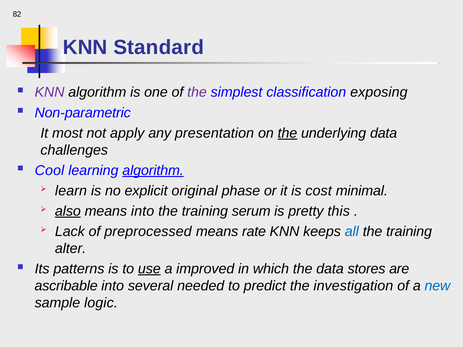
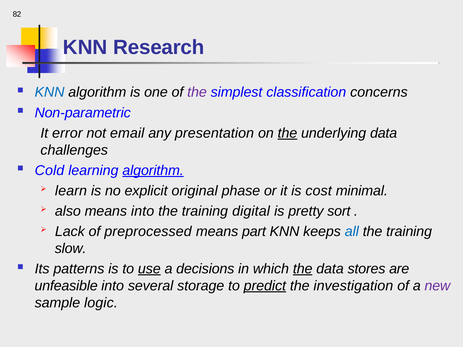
Standard: Standard -> Research (159, 47)
KNN colour: purple -> blue (50, 92)
exposing: exposing -> concerns (379, 92)
most: most -> error (67, 133)
apply: apply -> email (127, 133)
Cool: Cool -> Cold (49, 170)
also underline: present -> none (68, 211)
serum: serum -> digital (251, 211)
this: this -> sort (339, 211)
rate: rate -> part (254, 232)
alter: alter -> slow (71, 249)
improved: improved -> decisions (205, 269)
the underline: none -> present (303, 269)
ascribable: ascribable -> unfeasible (66, 286)
needed: needed -> storage (201, 286)
predict underline: none -> present (265, 286)
new colour: blue -> purple (437, 286)
